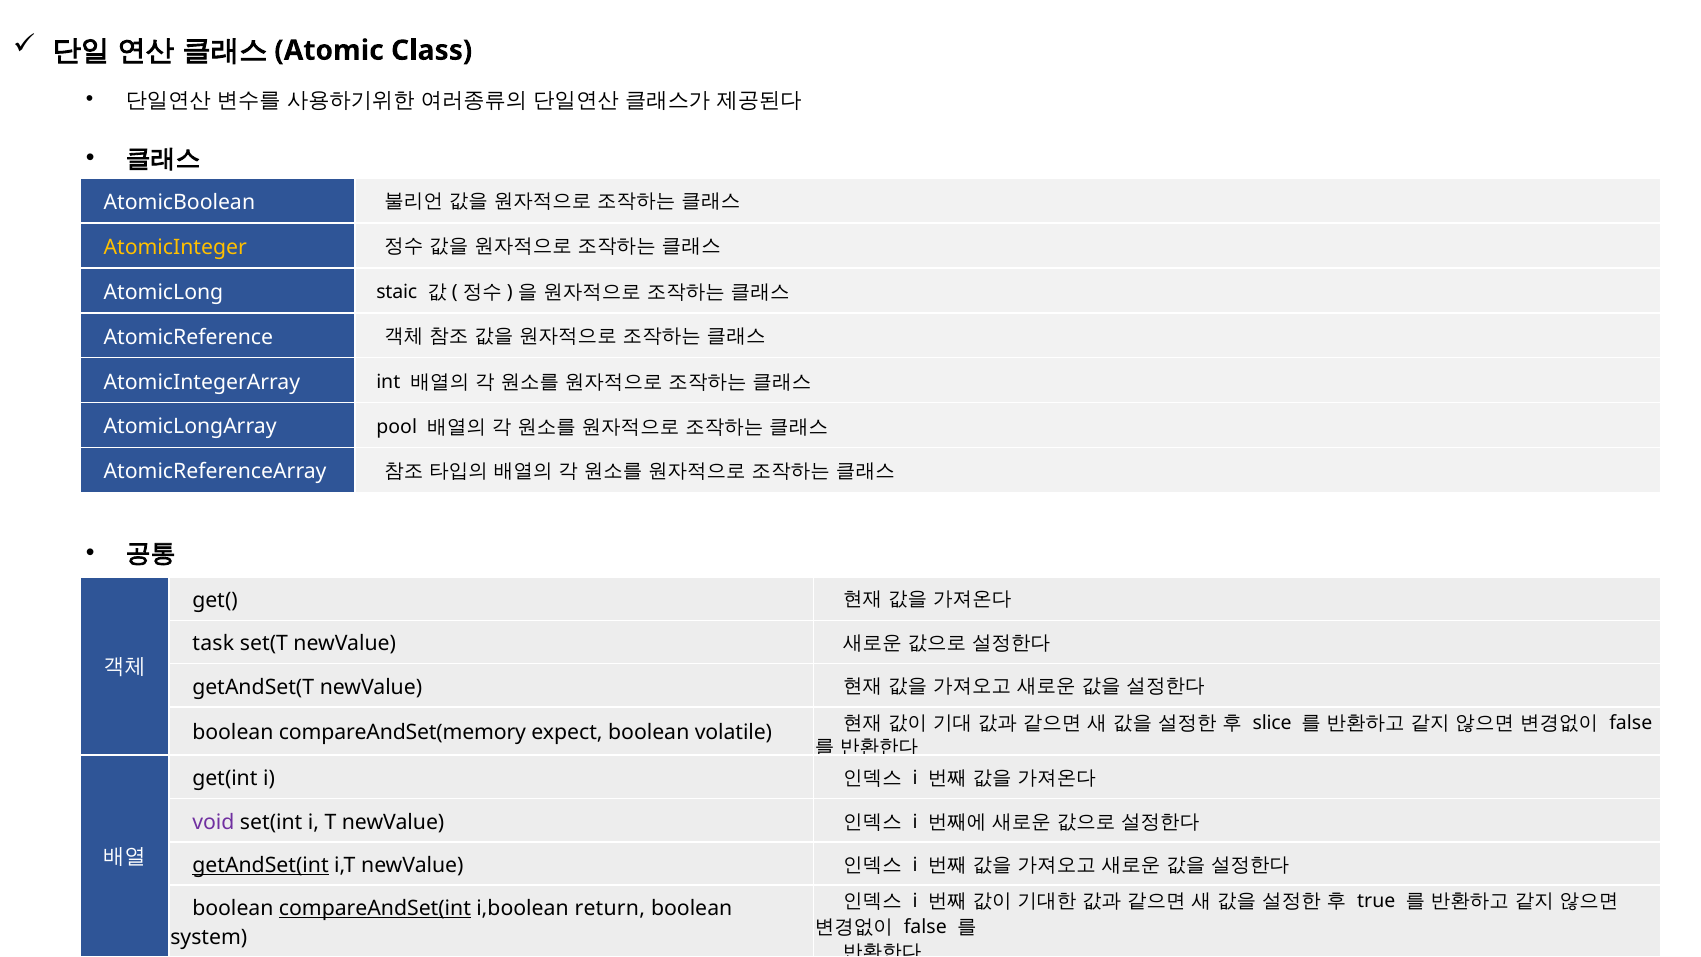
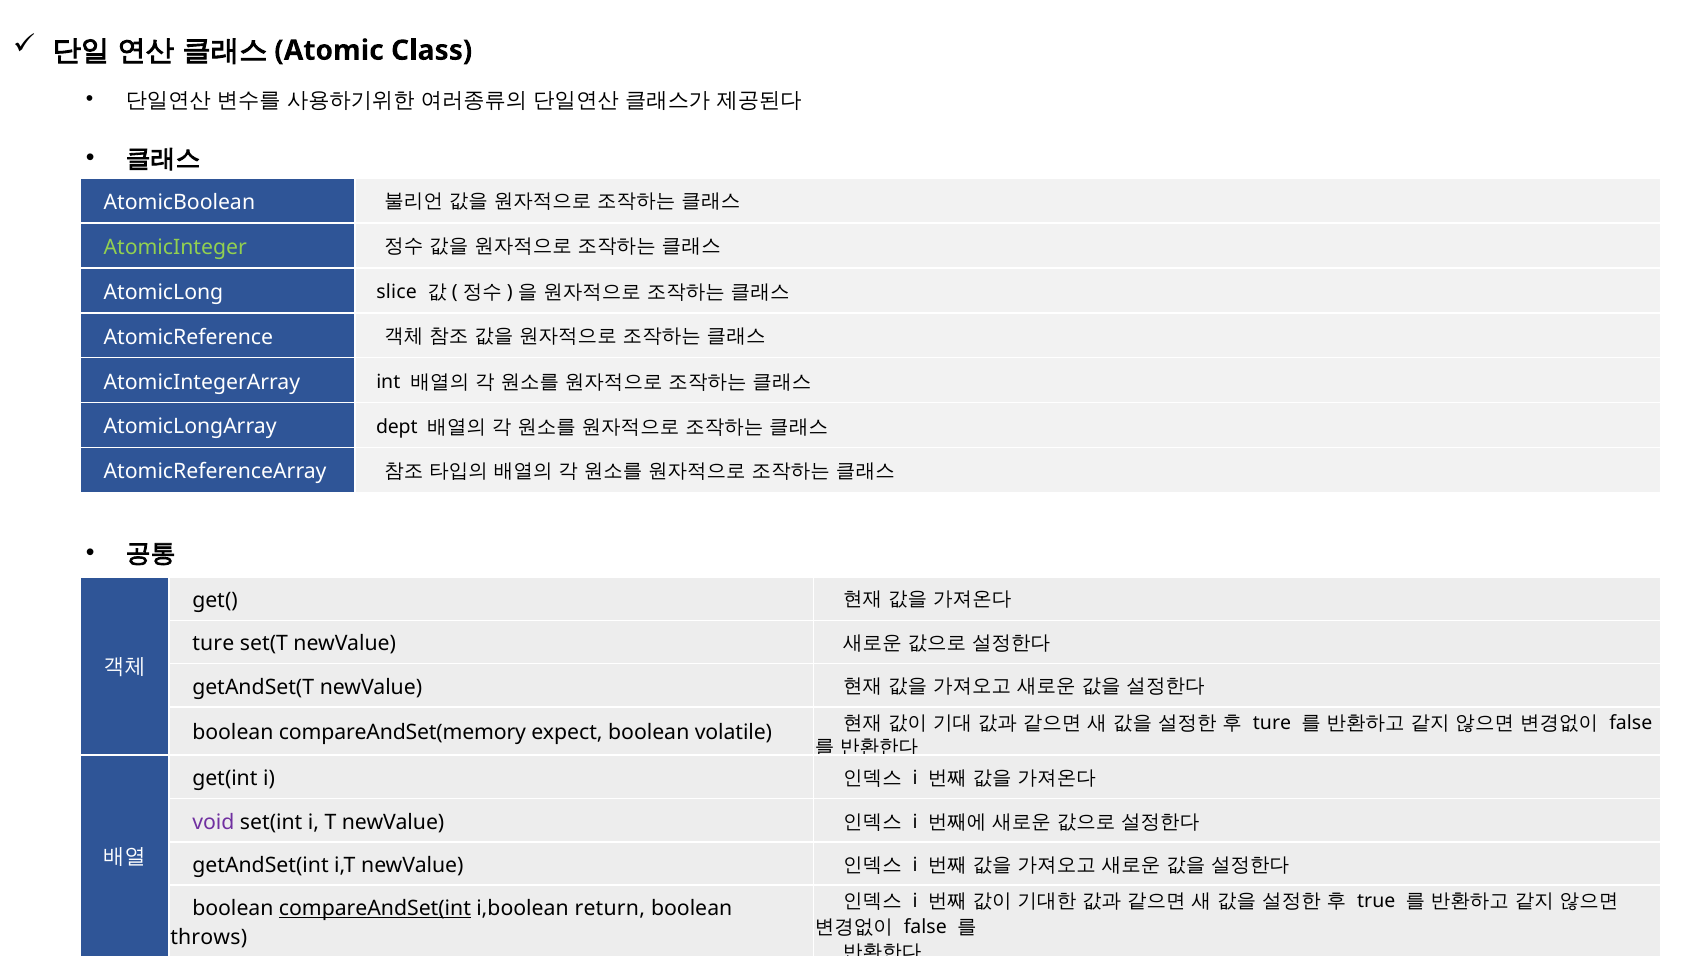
AtomicInteger colour: yellow -> light green (175, 247)
staic: staic -> slice (397, 292)
pool: pool -> dept (397, 427)
task: task -> ture (213, 644)
slice: slice -> ture (1272, 722)
getAndSet(int underline: present -> none (261, 865)
system: system -> throws (209, 937)
